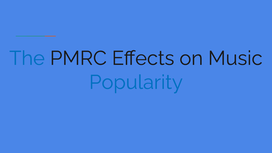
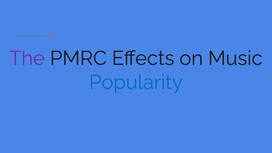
The colour: blue -> purple (27, 58)
